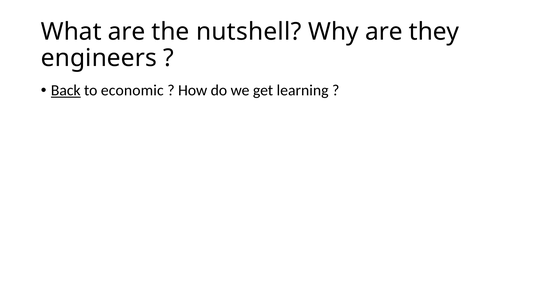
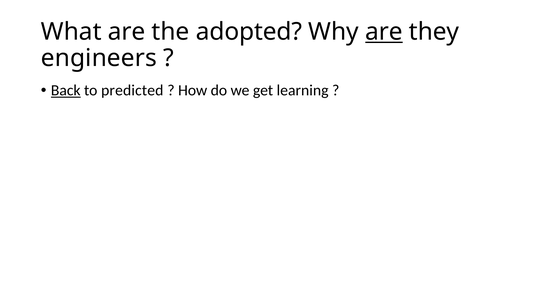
nutshell: nutshell -> adopted (249, 32)
are underline: none -> present (384, 32)
economic: economic -> predicted (132, 91)
